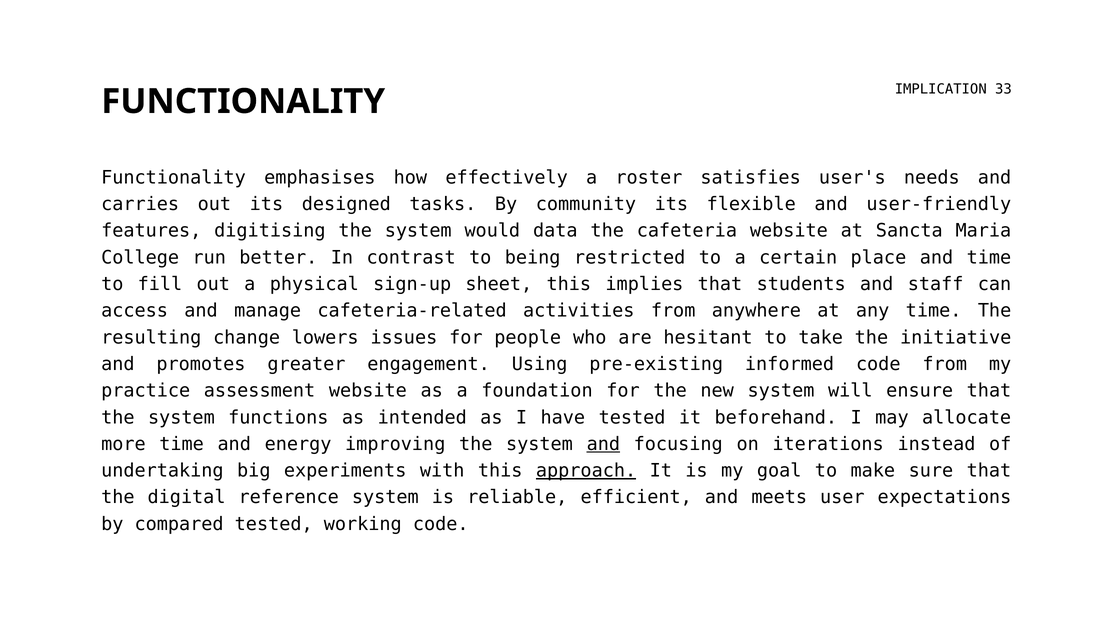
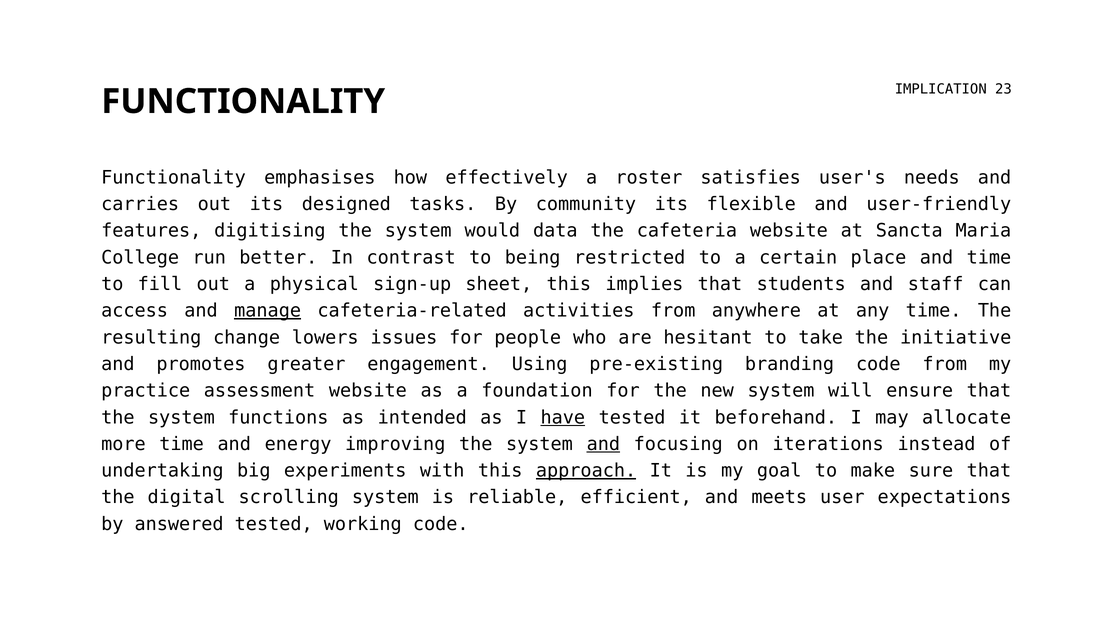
33: 33 -> 23 (1003, 89)
manage underline: none -> present (268, 311)
informed: informed -> branding (790, 364)
have underline: none -> present (563, 417)
reference: reference -> scrolling (289, 497)
compared: compared -> answered (179, 524)
